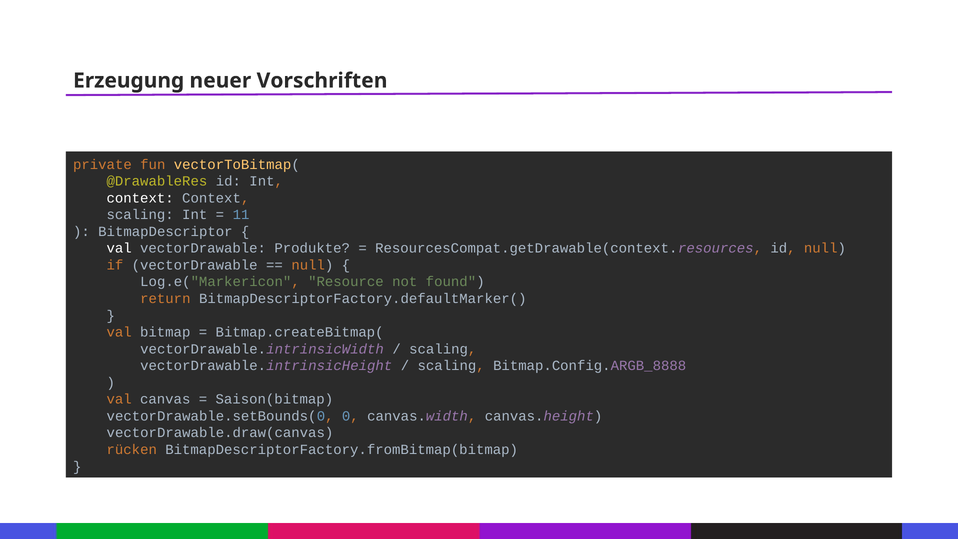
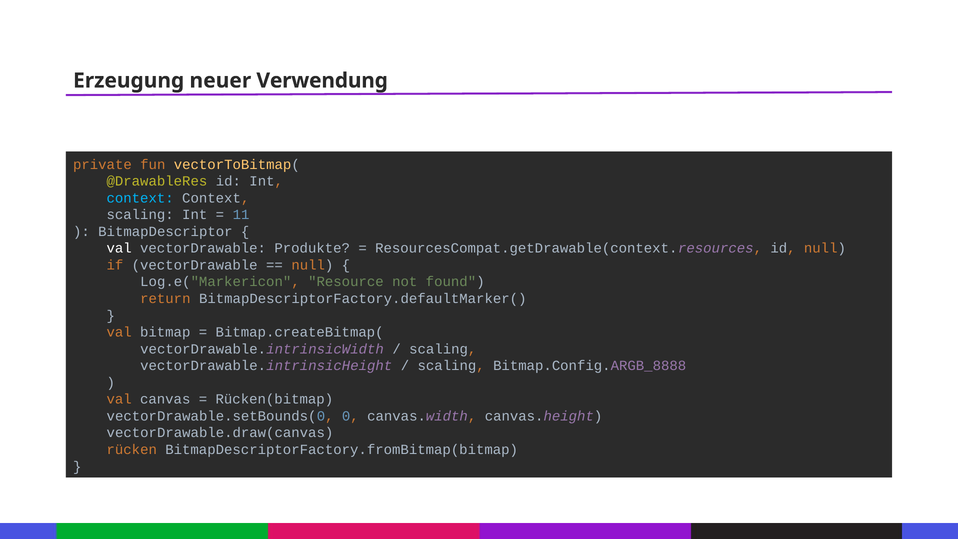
Vorschriften: Vorschriften -> Verwendung (322, 81)
context colour: white -> light blue (140, 198)
Saison(bitmap: Saison(bitmap -> Rücken(bitmap (274, 399)
